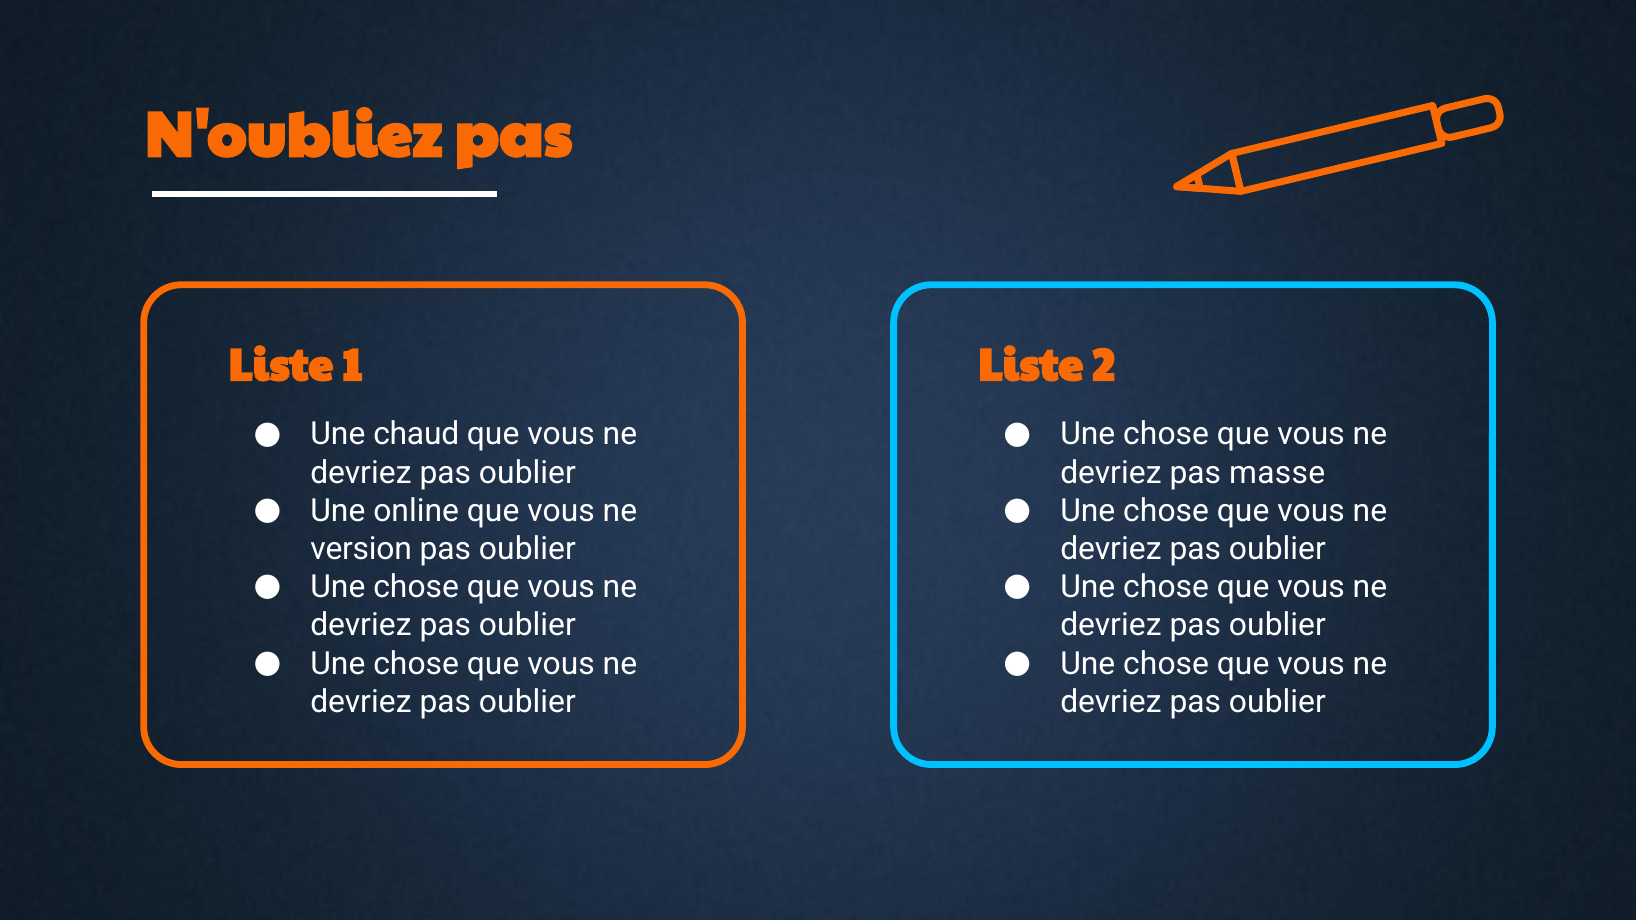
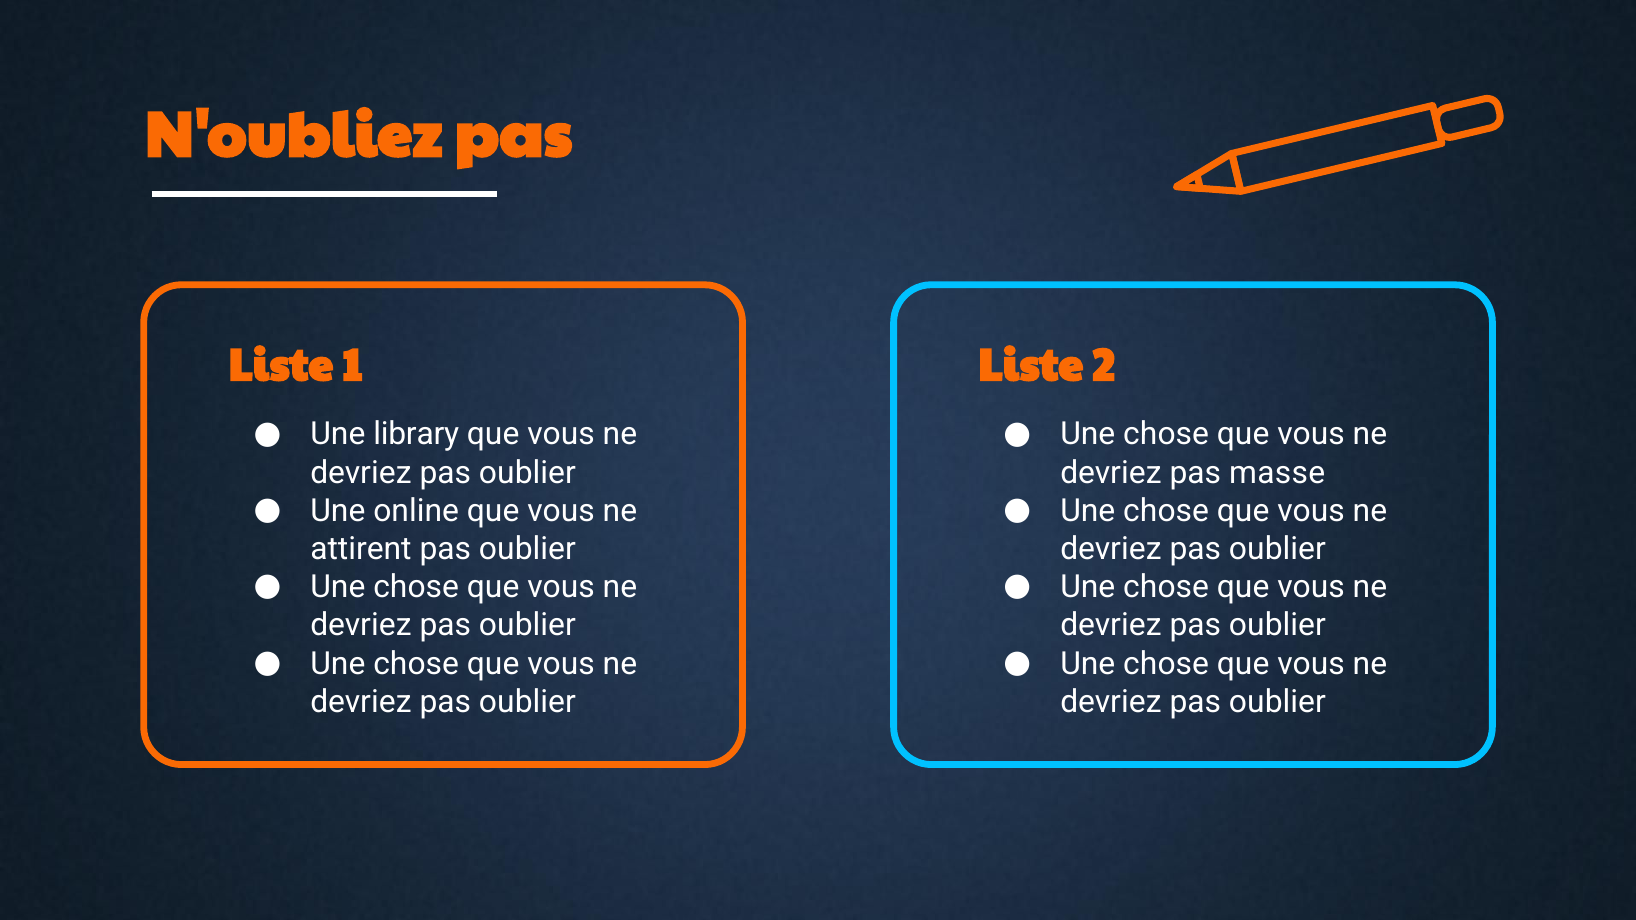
chaud: chaud -> library (416, 435)
version: version -> attirent (361, 549)
